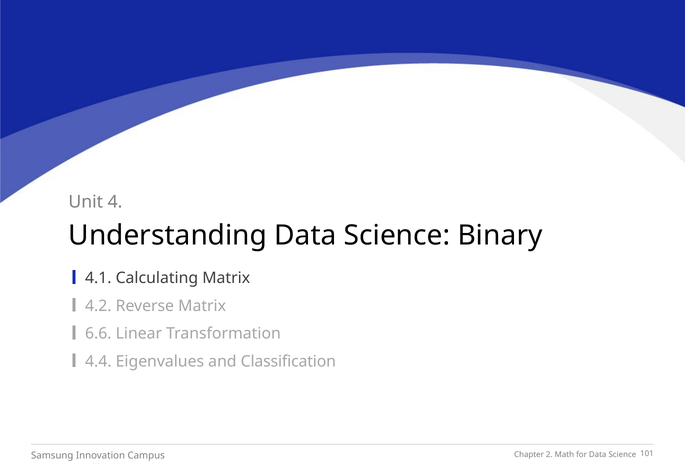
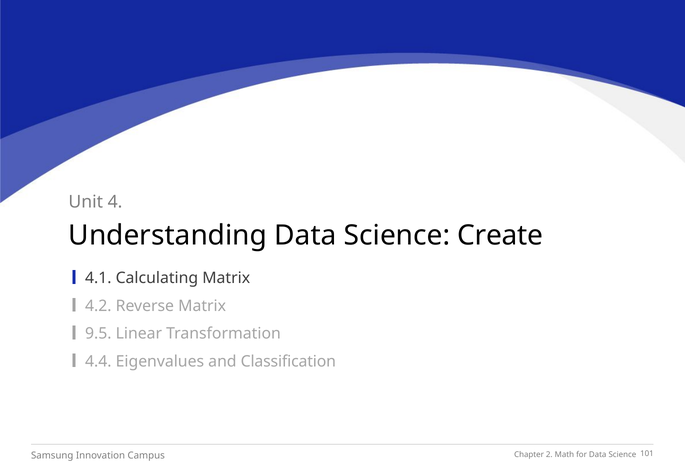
Binary: Binary -> Create (500, 236)
6.6: 6.6 -> 9.5 (98, 334)
